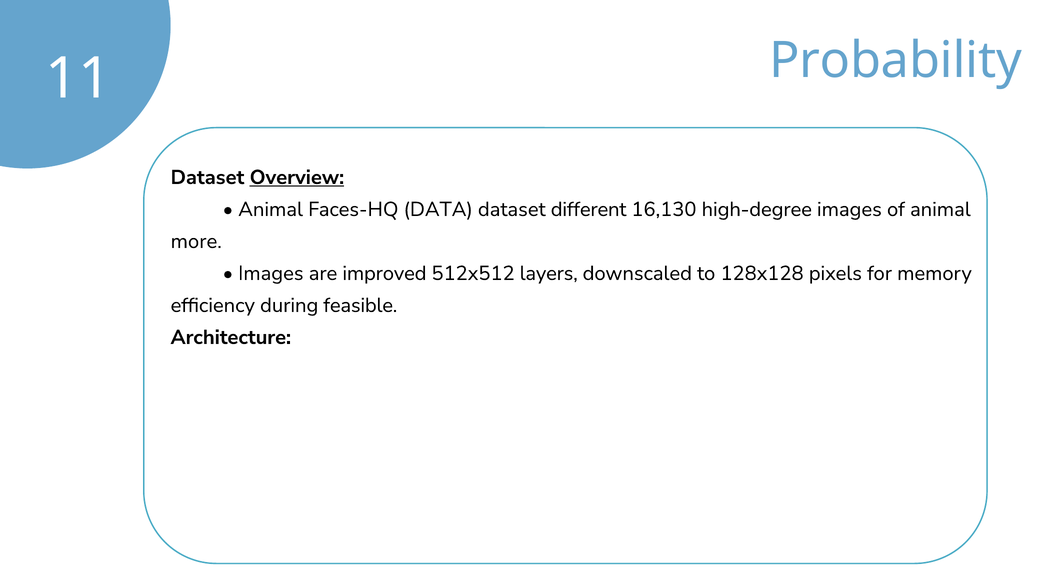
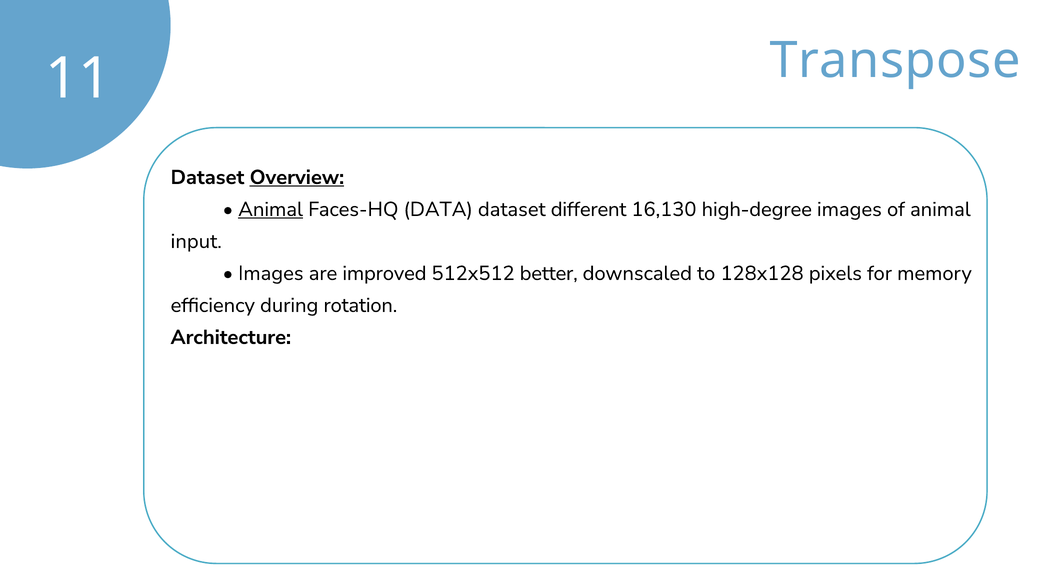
Probability: Probability -> Transpose (895, 61)
Animal underline: none -> present (271, 209)
more: more -> input (196, 241)
layers: layers -> better (549, 273)
feasible: feasible -> rotation (360, 306)
